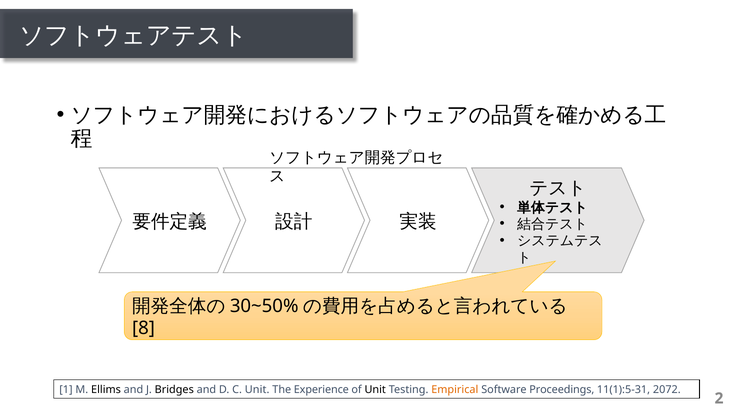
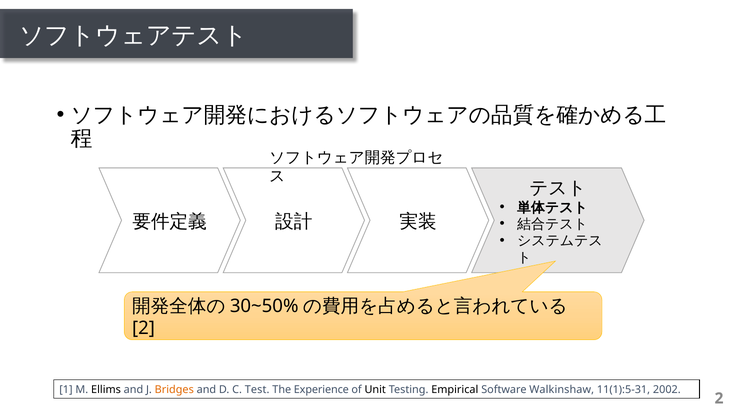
8: 8 -> 2 (143, 329)
Bridges colour: black -> orange (174, 390)
C Unit: Unit -> Test (257, 390)
Empirical colour: orange -> black (455, 390)
Proceedings: Proceedings -> Walkinshaw (562, 390)
2072: 2072 -> 2002 (667, 390)
